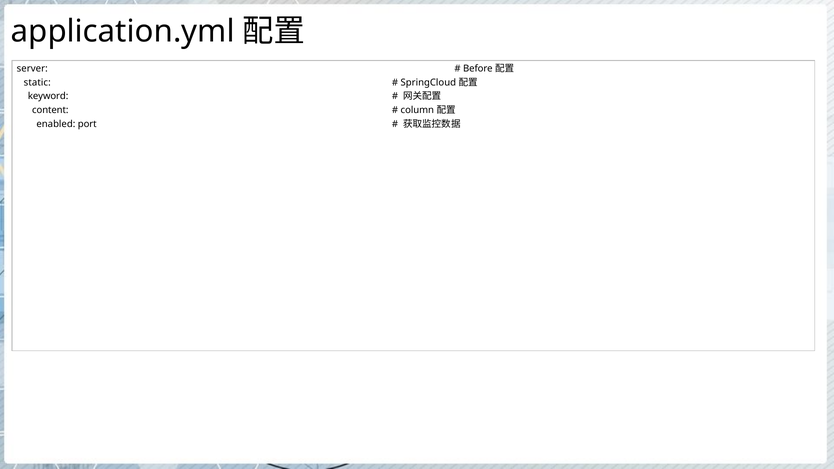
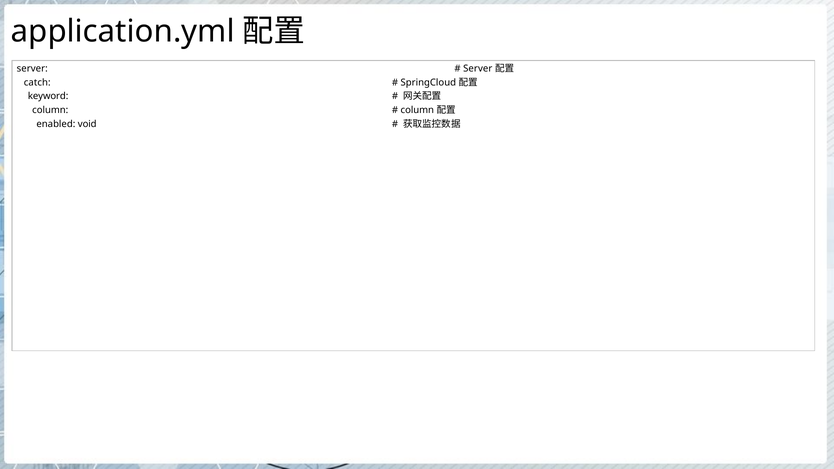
Before: Before -> Server (478, 68)
static: static -> catch (37, 82)
content: content -> column (50, 110)
port: port -> void (87, 124)
